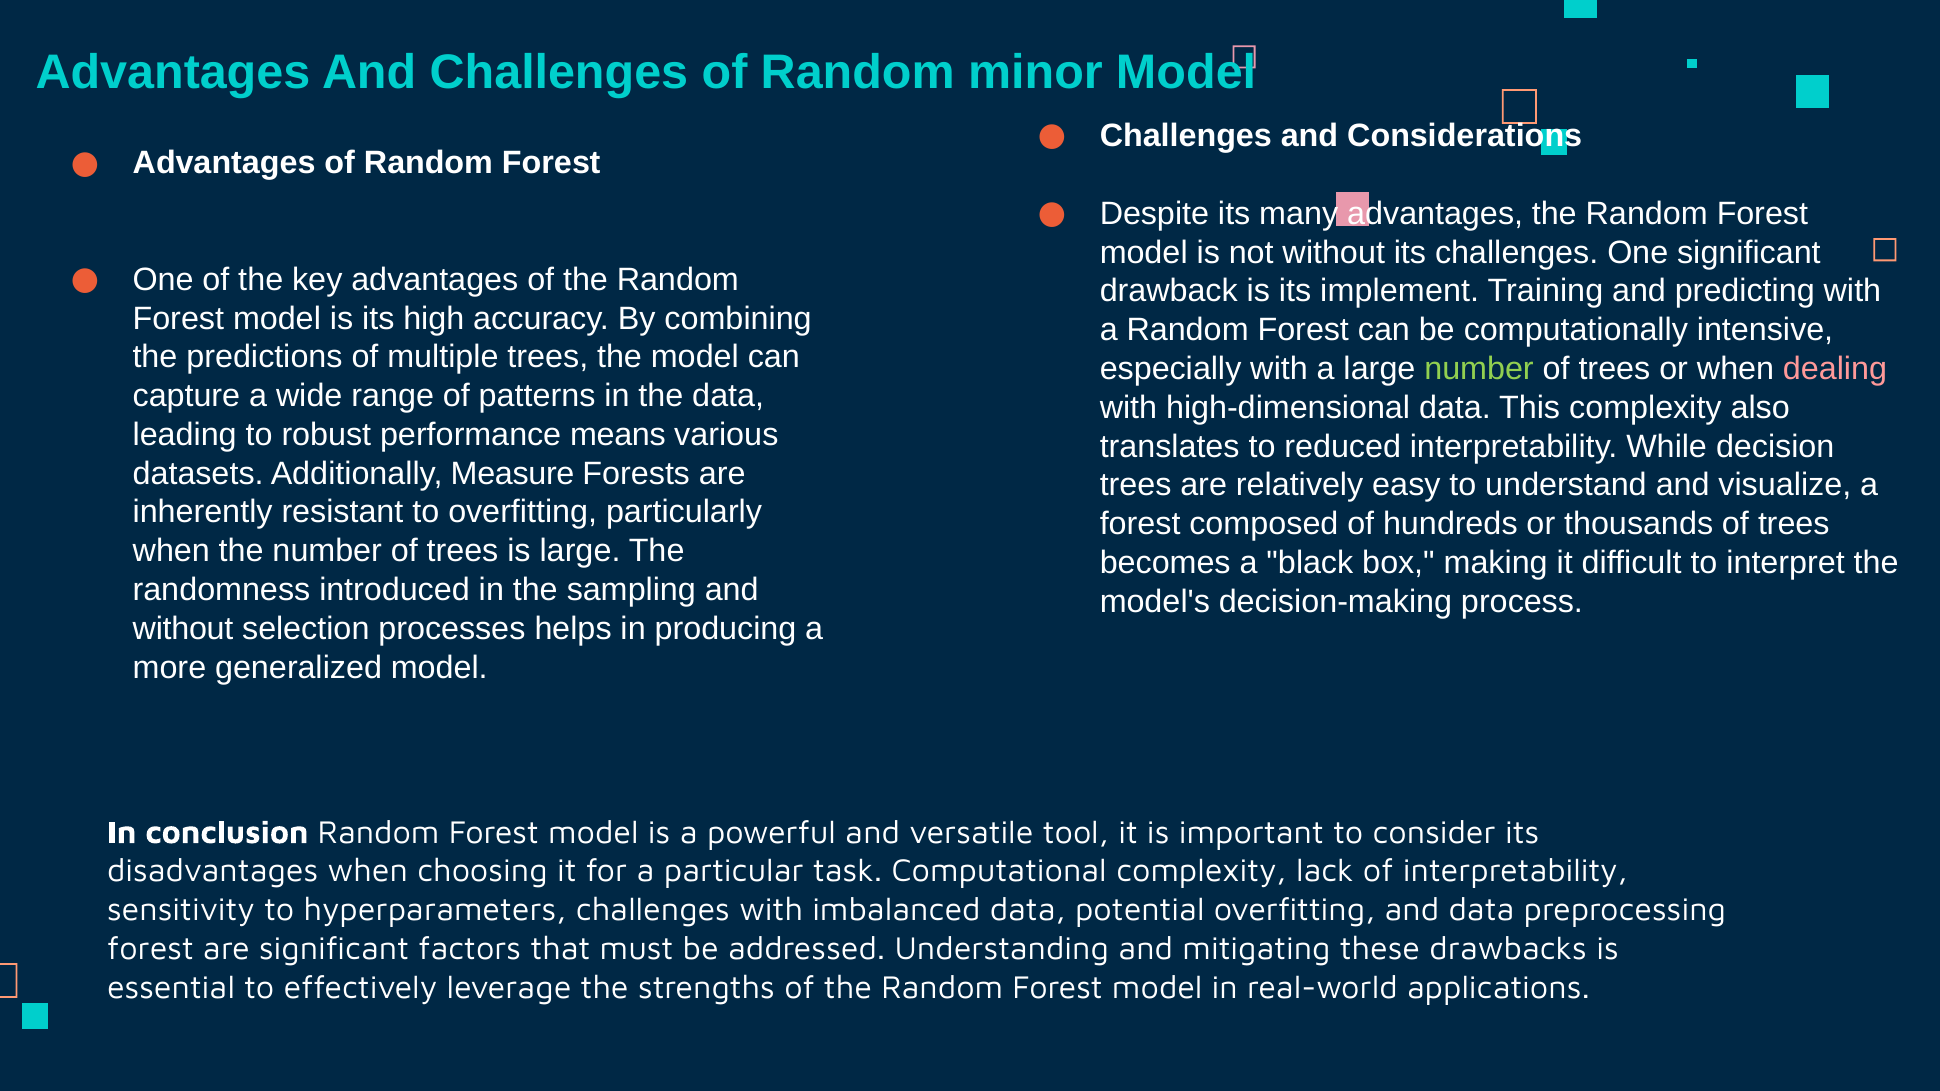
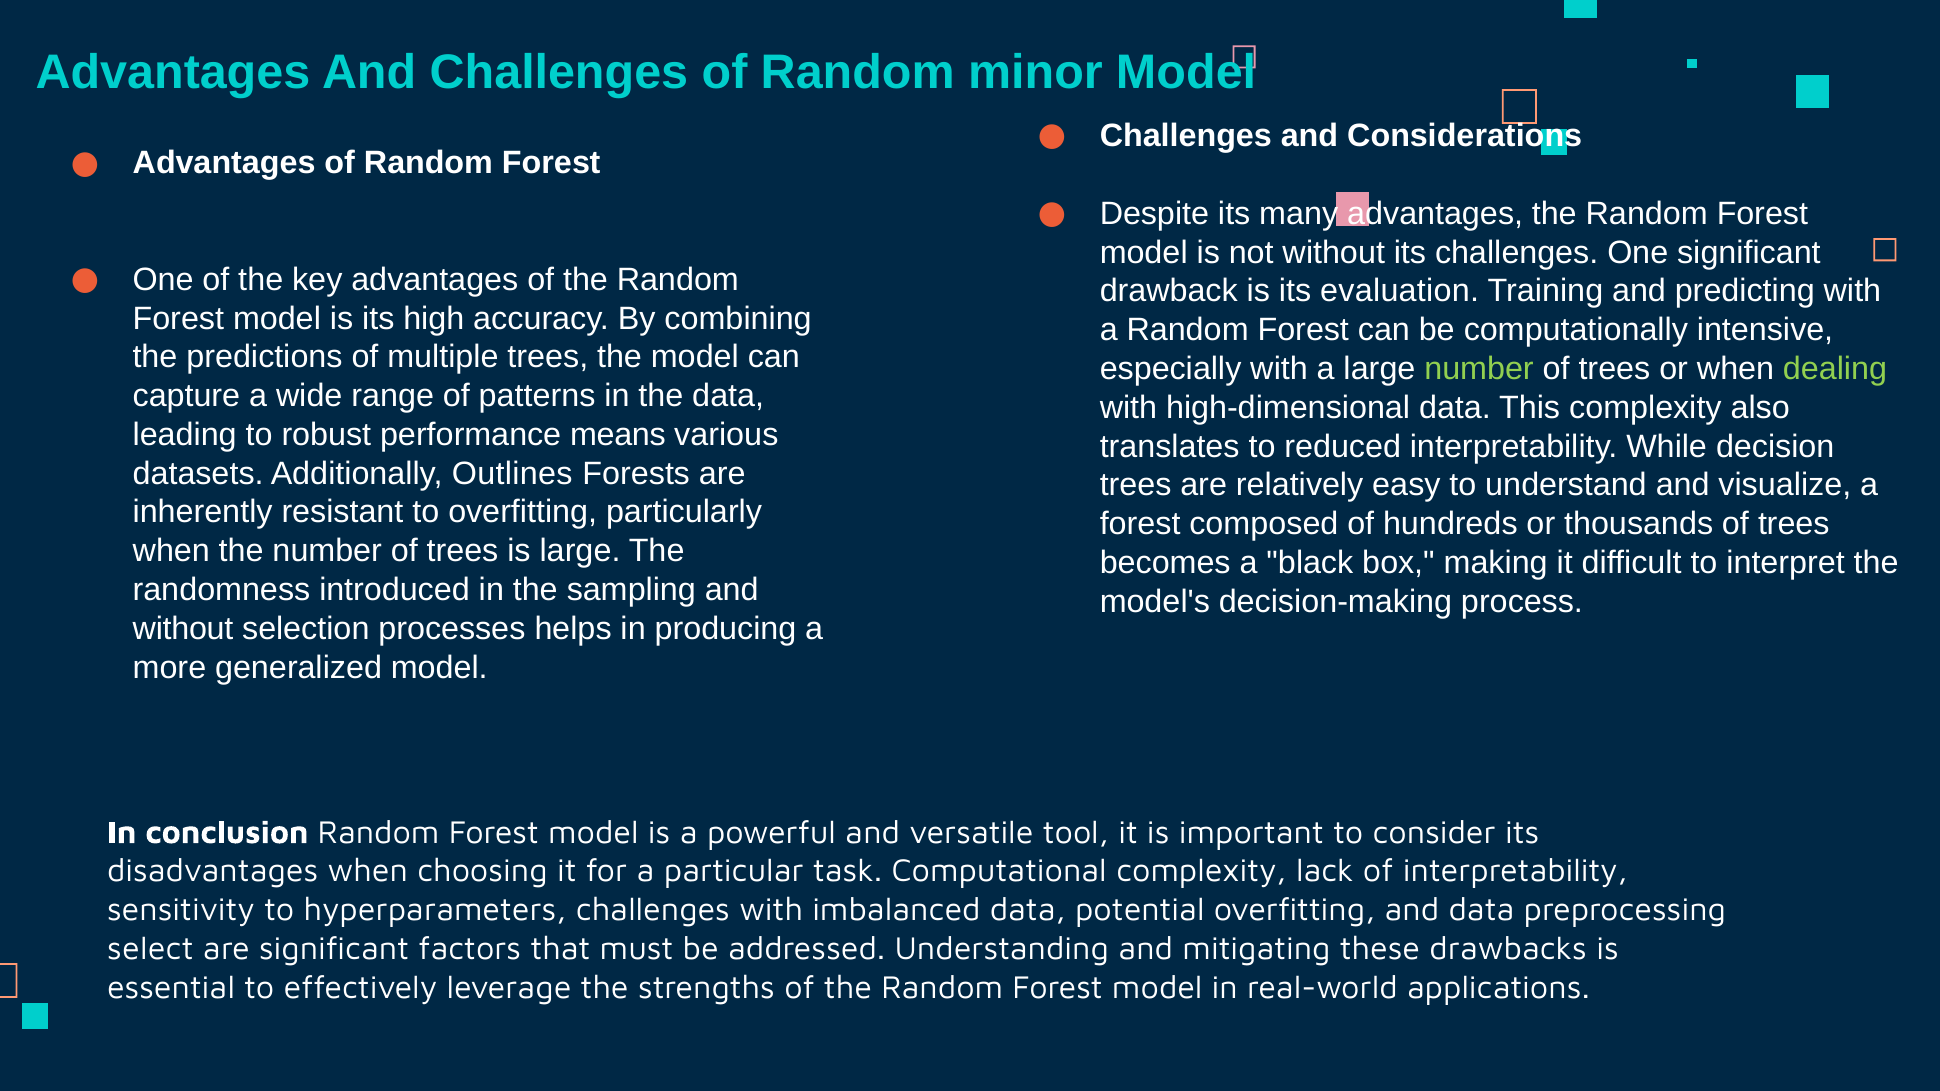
implement: implement -> evaluation (1400, 291)
dealing colour: pink -> light green (1835, 369)
Measure: Measure -> Outlines (512, 474)
forest: forest -> select (150, 949)
